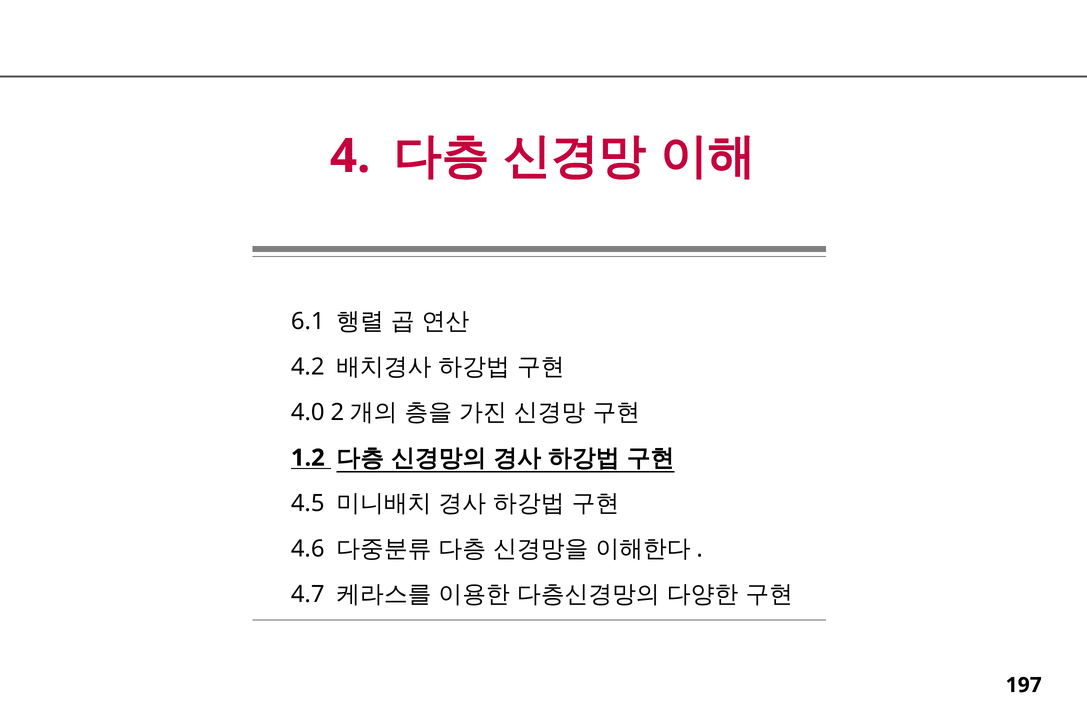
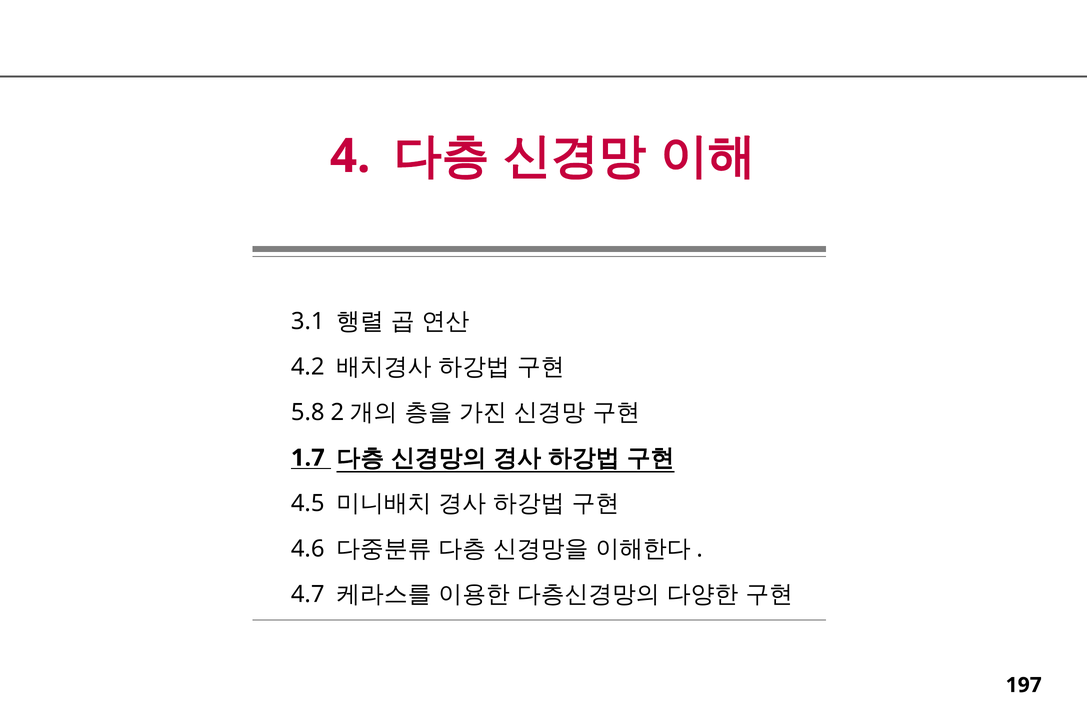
6.1: 6.1 -> 3.1 (308, 321)
4.0: 4.0 -> 5.8 (308, 412)
1.2: 1.2 -> 1.7 (308, 458)
